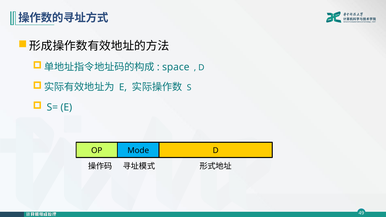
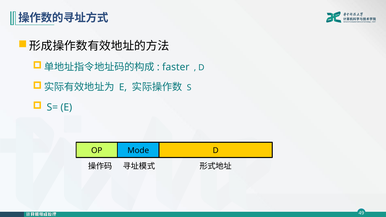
space: space -> faster (176, 67)
